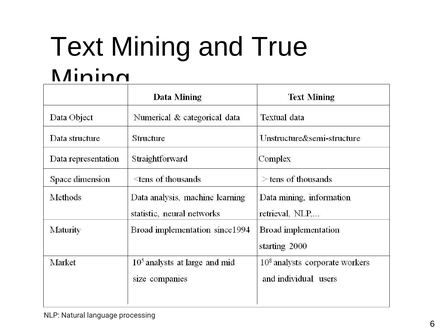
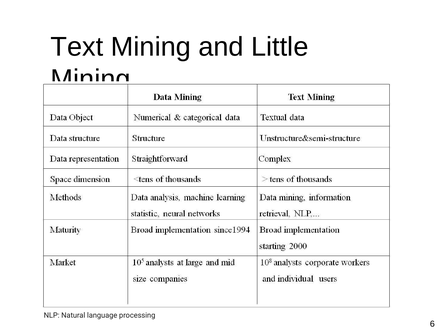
True: True -> Little (280, 47)
